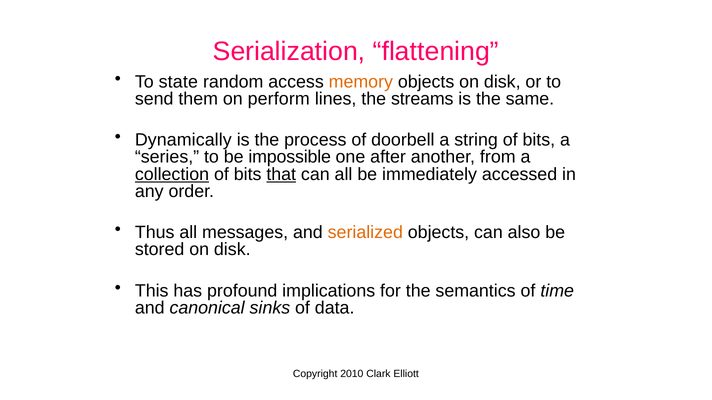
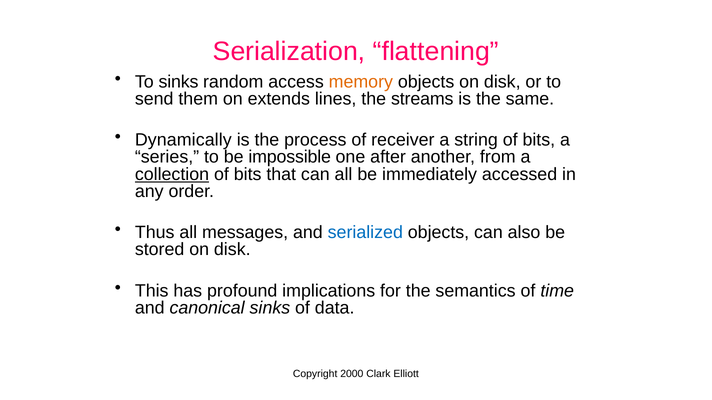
To state: state -> sinks (178, 82)
perform: perform -> extends (279, 99)
doorbell: doorbell -> receiver (403, 140)
that underline: present -> none (281, 174)
serialized colour: orange -> blue (365, 233)
2010: 2010 -> 2000 (352, 374)
